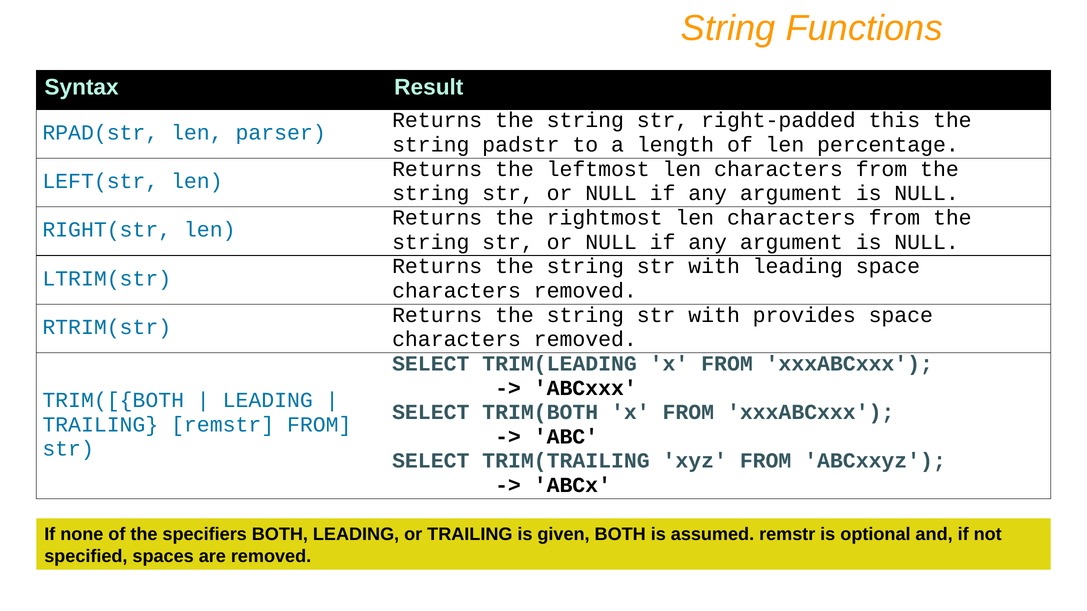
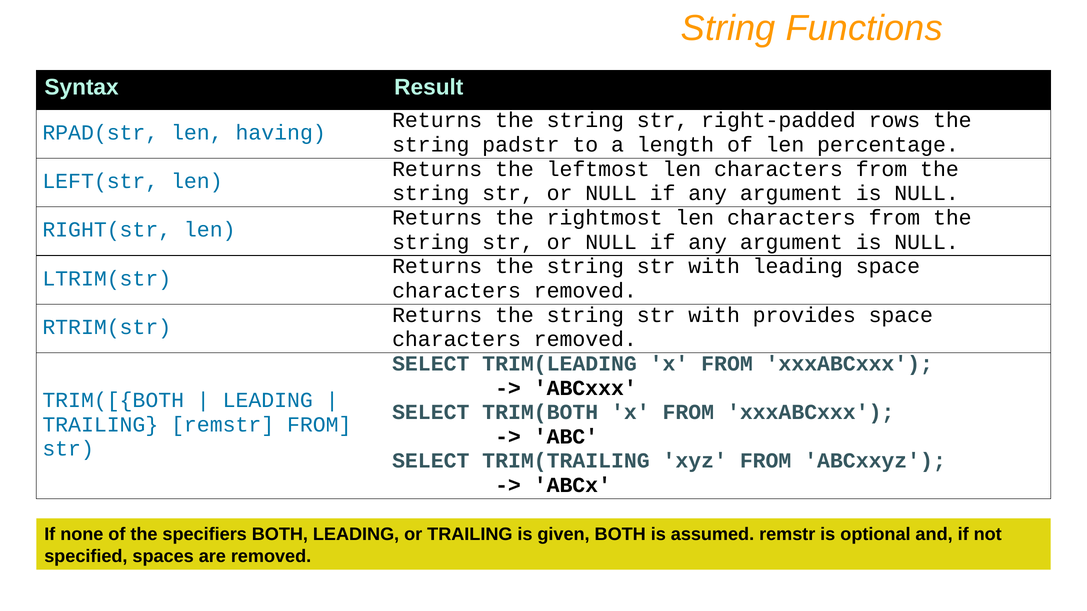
this: this -> rows (894, 120)
parser: parser -> having (281, 133)
